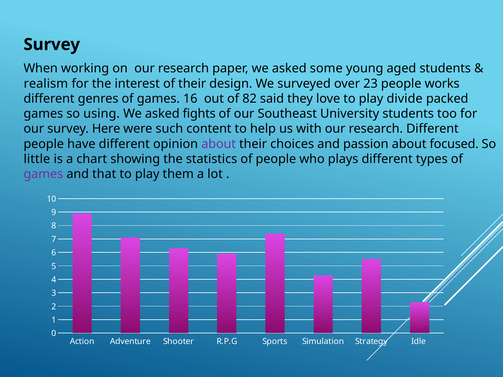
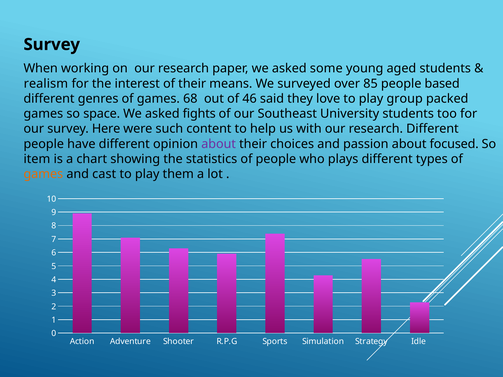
design: design -> means (231, 84)
23: 23 -> 85 (371, 84)
works: works -> based (442, 84)
16: 16 -> 68 (190, 99)
82: 82 -> 46 (250, 99)
divide: divide -> group (405, 99)
using: using -> space (102, 114)
little: little -> item (37, 159)
games colour: purple -> orange (43, 174)
that: that -> cast (104, 174)
